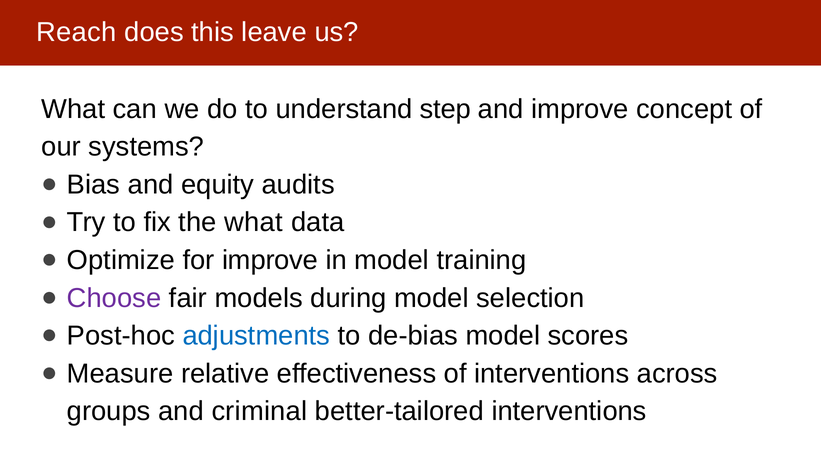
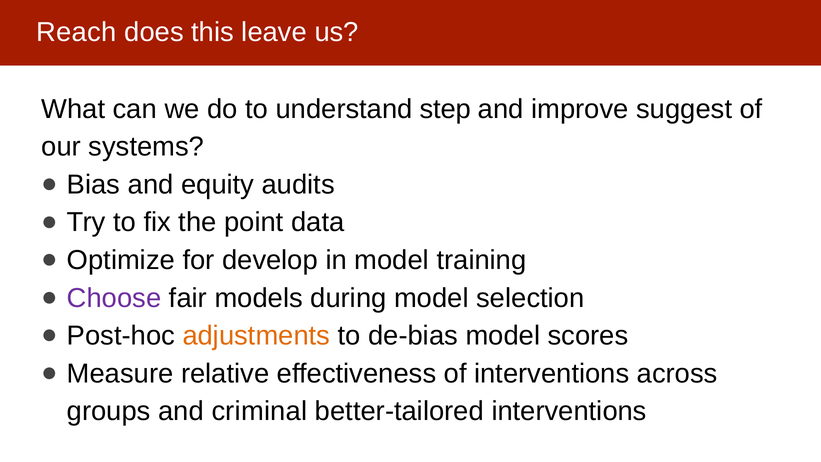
concept: concept -> suggest (684, 109)
the what: what -> point (254, 222)
for improve: improve -> develop (270, 260)
adjustments colour: blue -> orange (256, 336)
